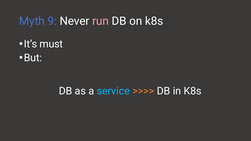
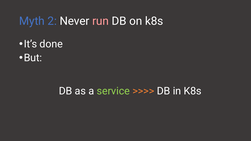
9: 9 -> 2 (52, 21)
must: must -> done (51, 44)
service colour: light blue -> light green (113, 91)
